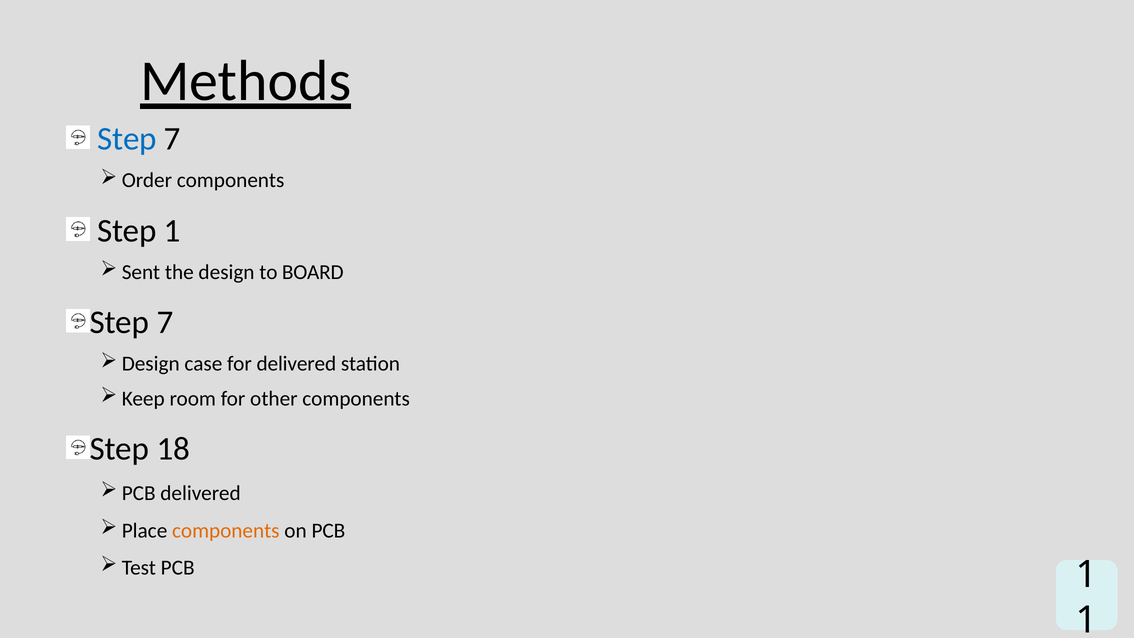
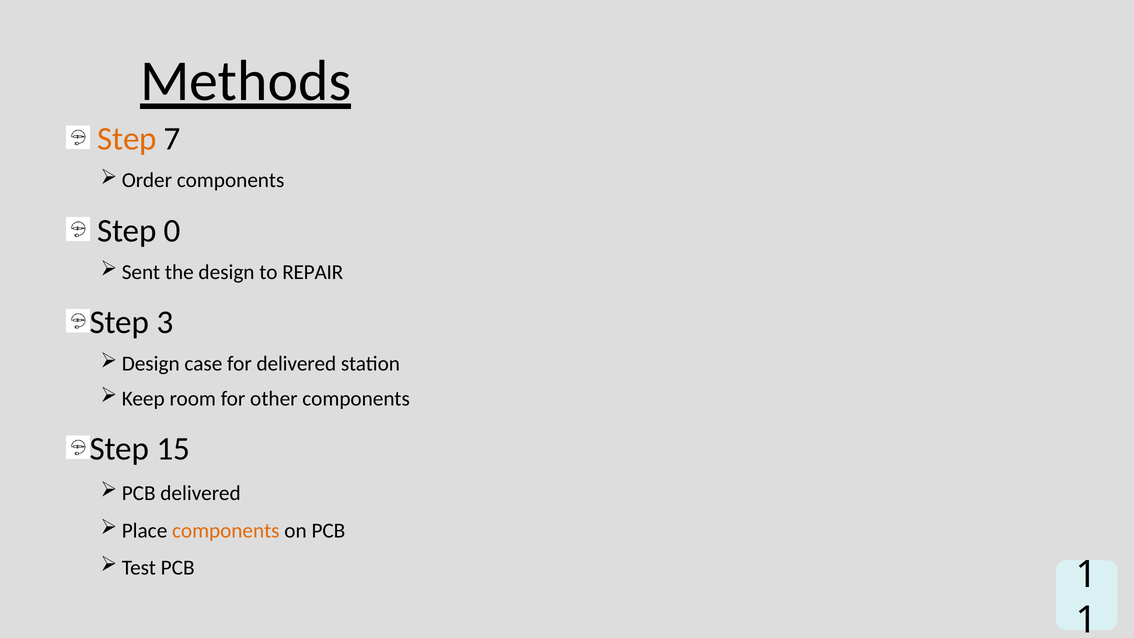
Step colour: blue -> orange (127, 139)
Step 1: 1 -> 0 (172, 231)
BOARD: BOARD -> REPAIR (313, 272)
7: 7 -> 3 (165, 322)
18: 18 -> 15 (173, 449)
